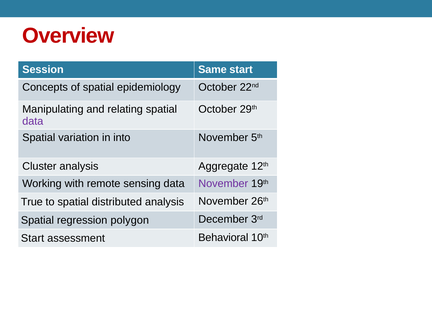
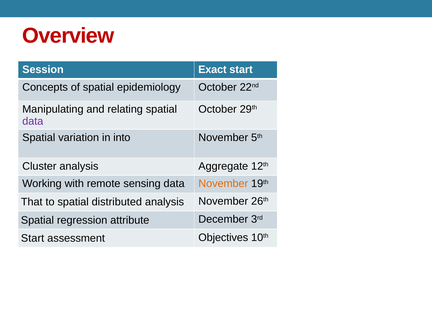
Same: Same -> Exact (212, 70)
November colour: purple -> orange (223, 184)
True: True -> That (32, 202)
polygon: polygon -> attribute (130, 220)
Behavioral: Behavioral -> Objectives (223, 237)
